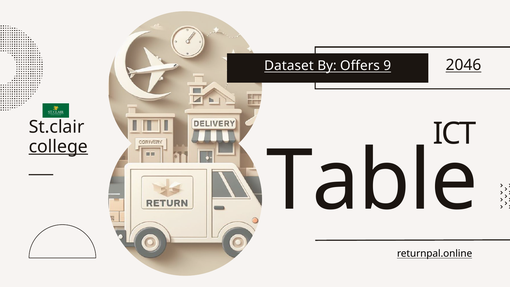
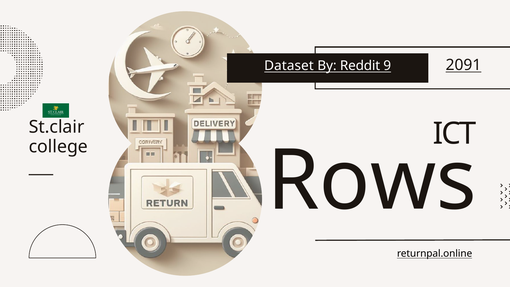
Offers: Offers -> Reddit (360, 66)
2046: 2046 -> 2091 (463, 65)
college underline: present -> none (58, 147)
Table: Table -> Rows (372, 181)
